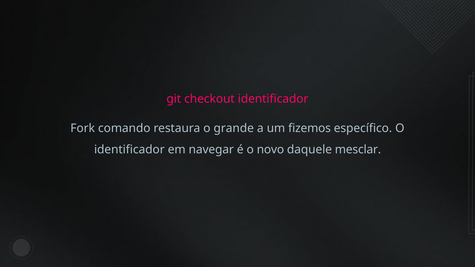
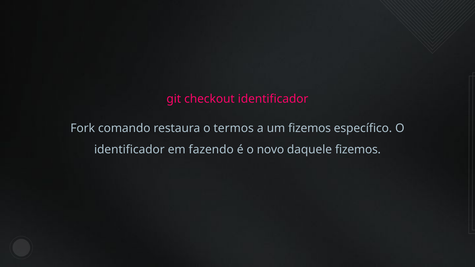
grande: grande -> termos (234, 128)
navegar: navegar -> fazendo (211, 150)
daquele mesclar: mesclar -> fizemos (358, 150)
